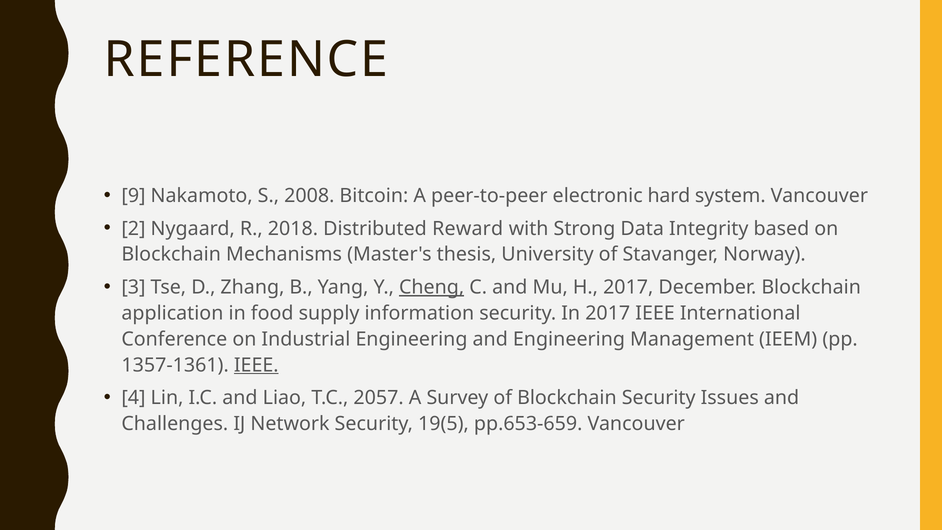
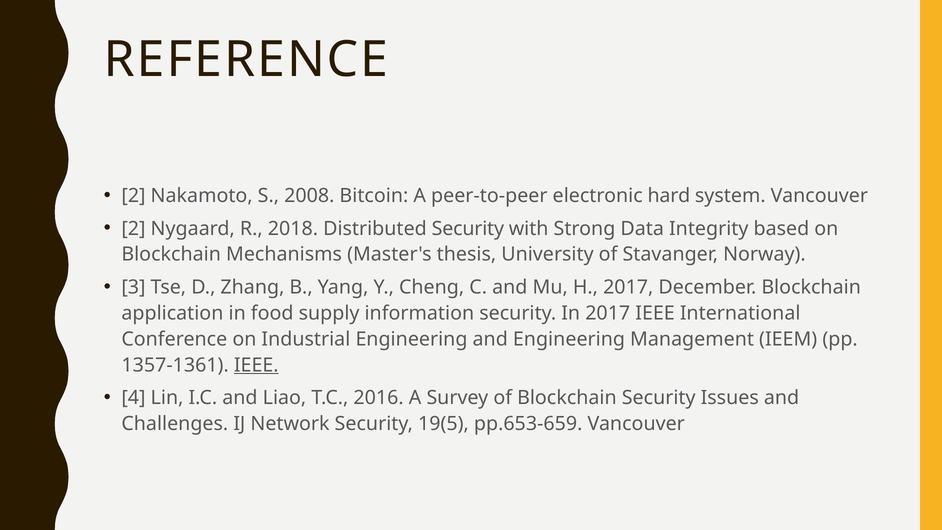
9: 9 -> 2 (134, 196)
Distributed Reward: Reward -> Security (468, 228)
Cheng underline: present -> none (432, 287)
2057: 2057 -> 2016 (379, 398)
